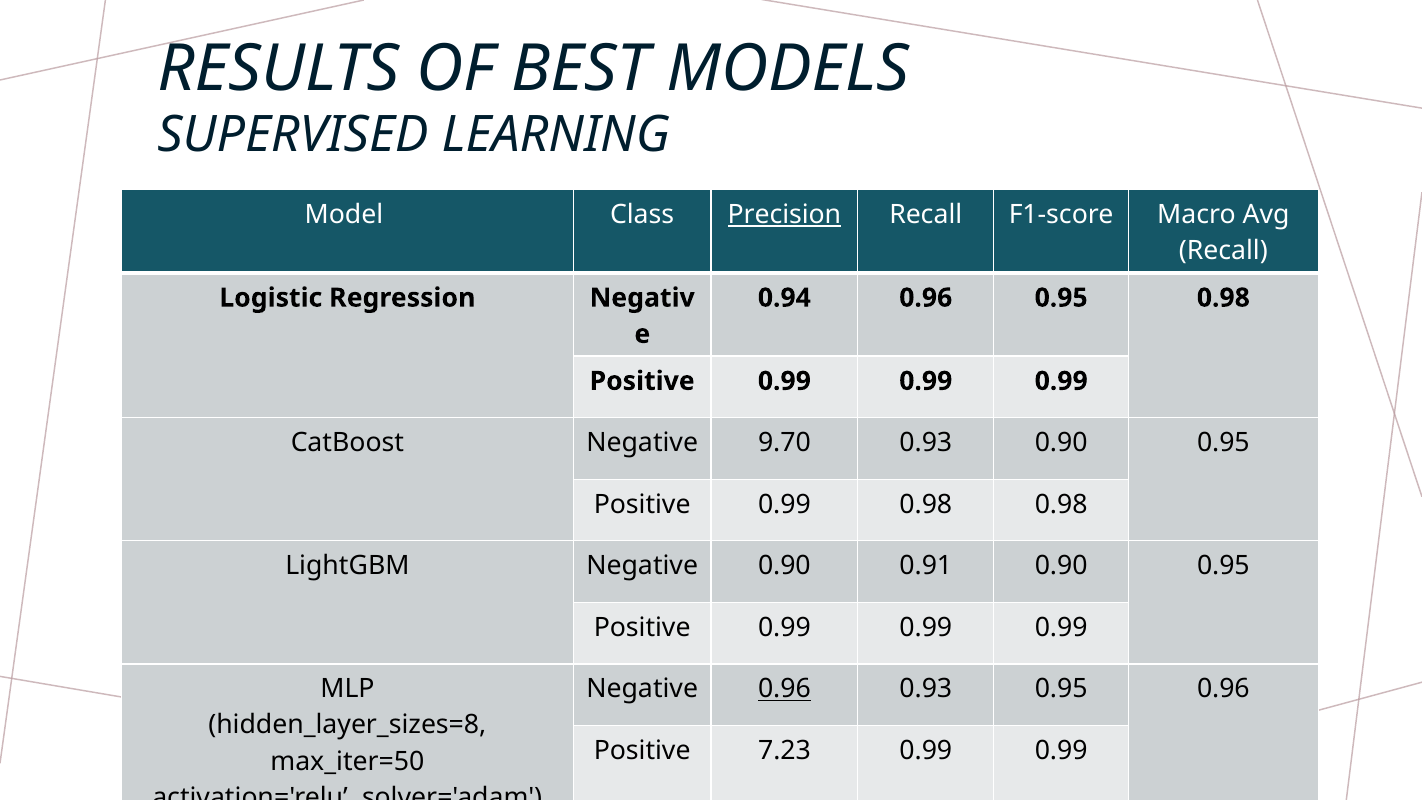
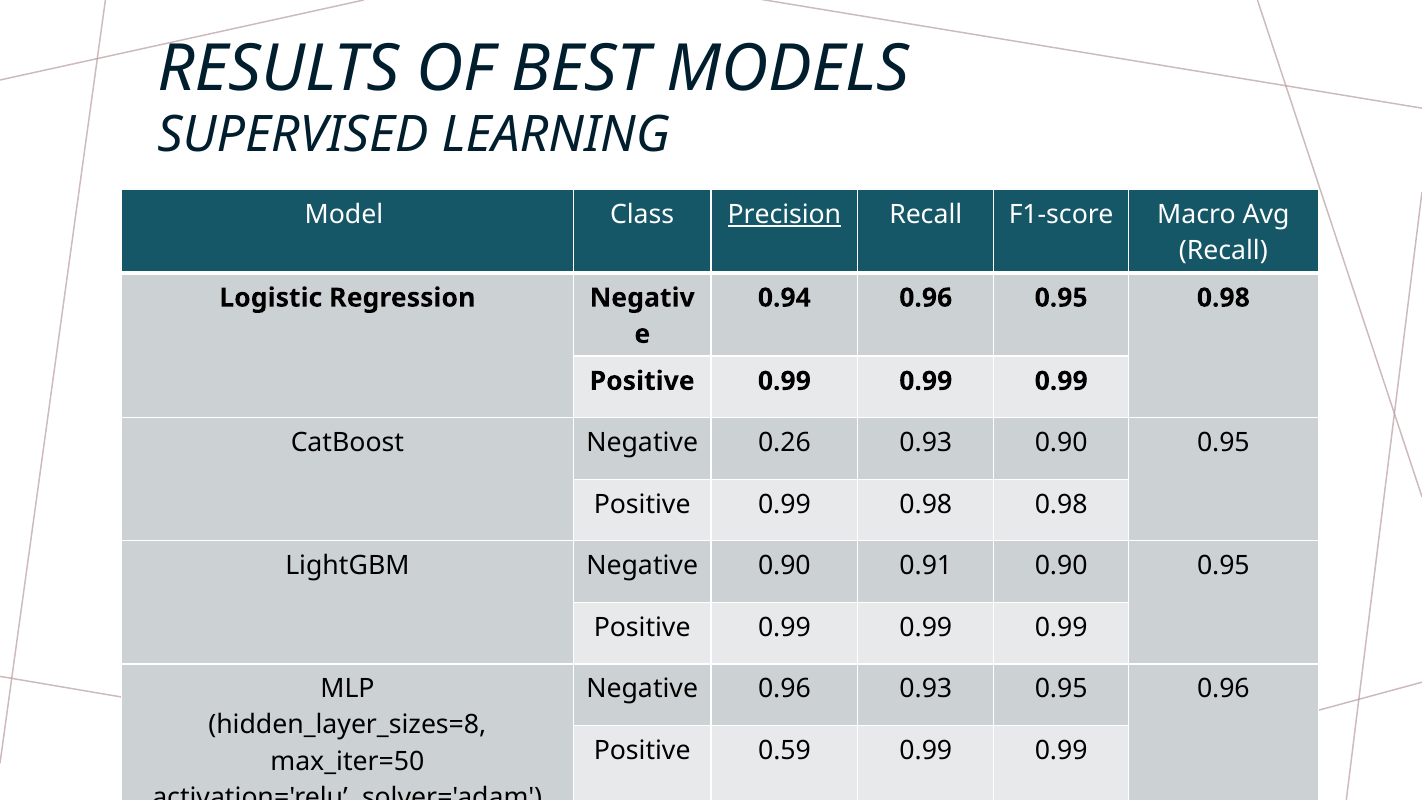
9.70: 9.70 -> 0.26 (784, 443)
0.96 underline: present -> none (784, 689)
7.23: 7.23 -> 0.59 (784, 750)
